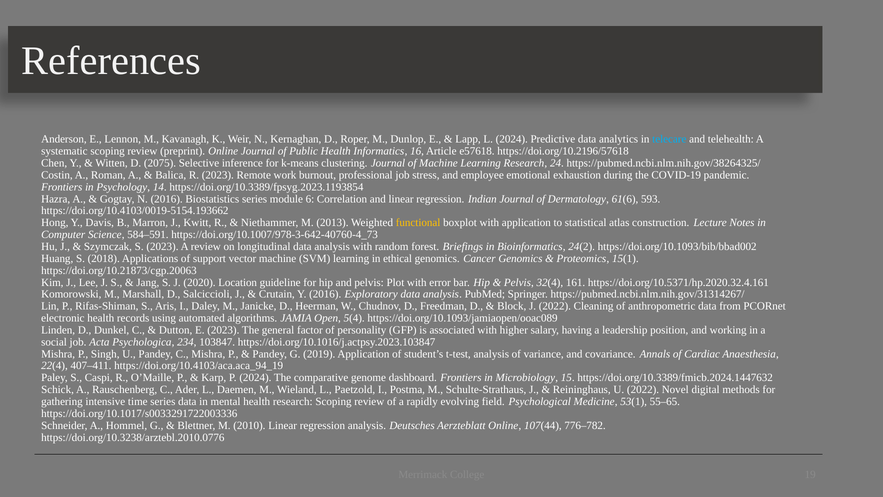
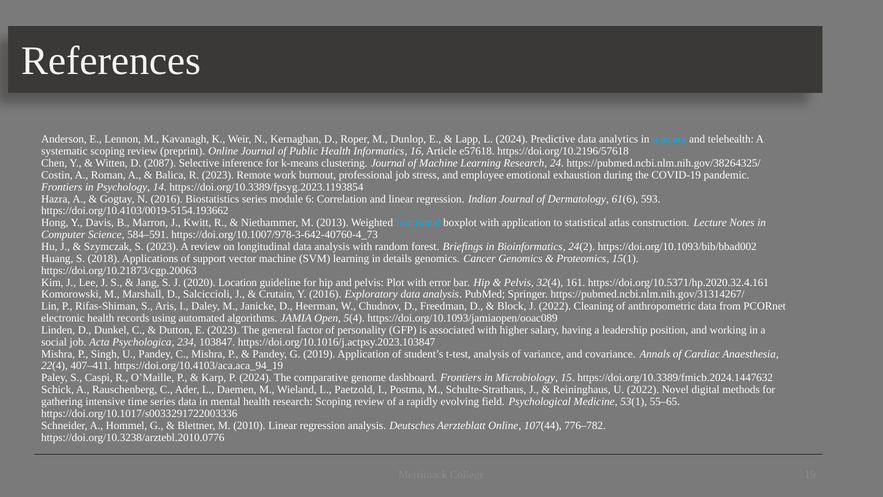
2075: 2075 -> 2087 (160, 163)
functional colour: yellow -> light blue (418, 223)
ethical: ethical -> details (398, 258)
